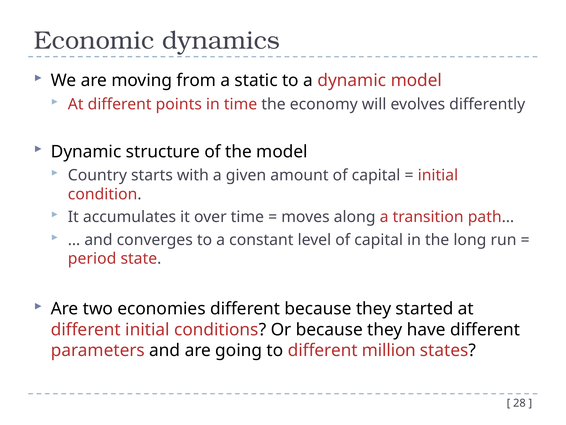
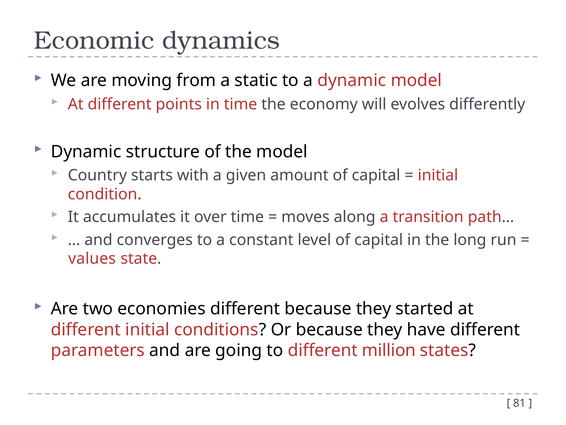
period: period -> values (92, 258)
28: 28 -> 81 (519, 403)
